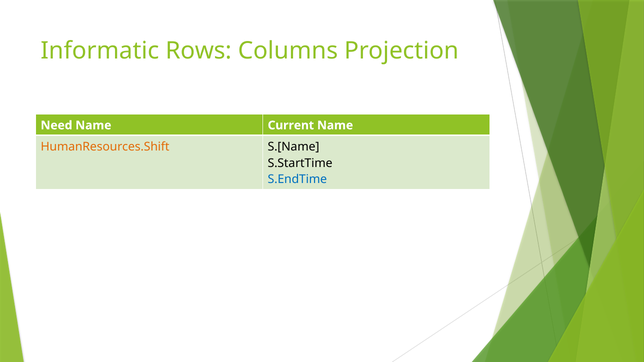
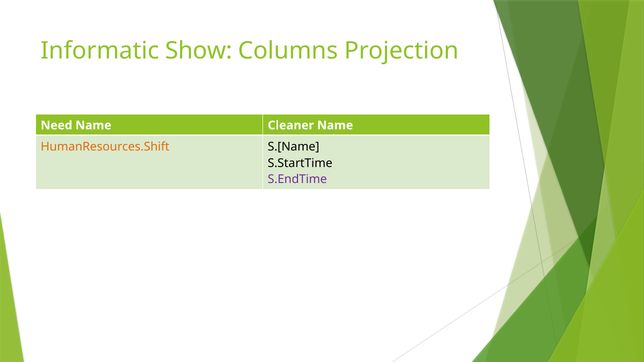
Rows: Rows -> Show (199, 51)
Current: Current -> Cleaner (291, 125)
S.EndTime colour: blue -> purple (297, 180)
